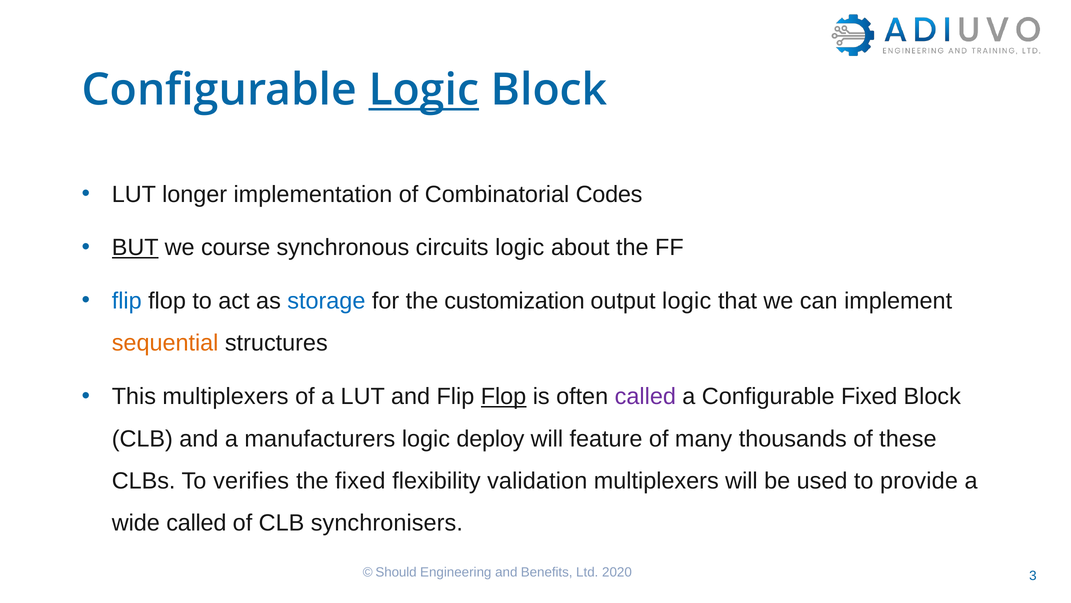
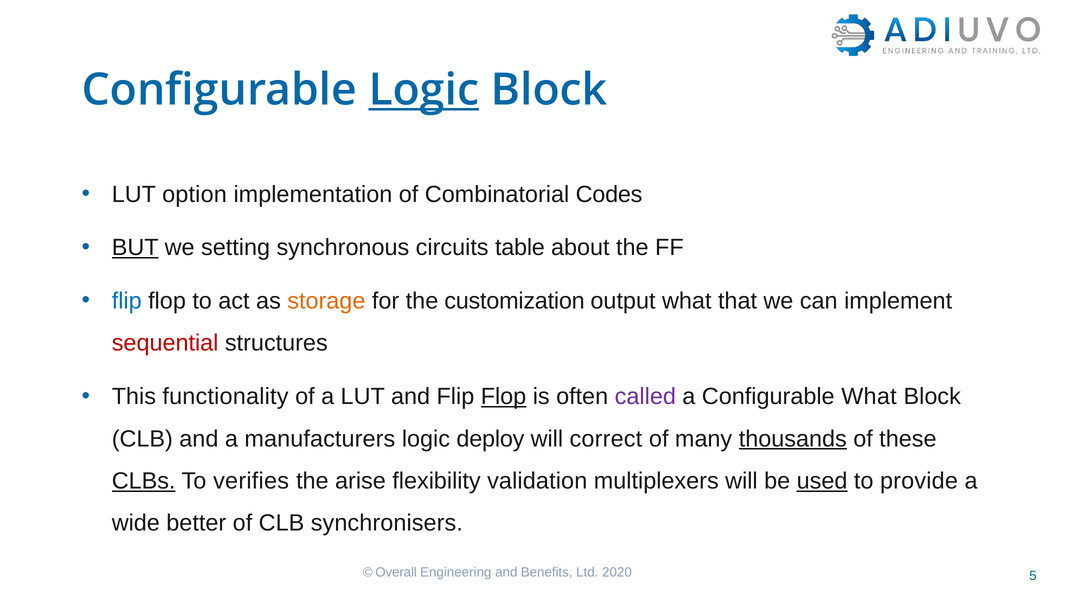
longer: longer -> option (195, 194)
course: course -> setting (236, 247)
circuits logic: logic -> table (520, 247)
storage colour: blue -> orange (326, 301)
output logic: logic -> what (687, 301)
sequential colour: orange -> red (165, 343)
This multiplexers: multiplexers -> functionality (225, 396)
Configurable Fixed: Fixed -> What (869, 396)
feature: feature -> correct (606, 438)
thousands underline: none -> present (793, 438)
CLBs underline: none -> present (144, 481)
the fixed: fixed -> arise (360, 481)
used underline: none -> present (822, 481)
wide called: called -> better (196, 523)
Should: Should -> Overall (396, 572)
3: 3 -> 5 (1033, 575)
